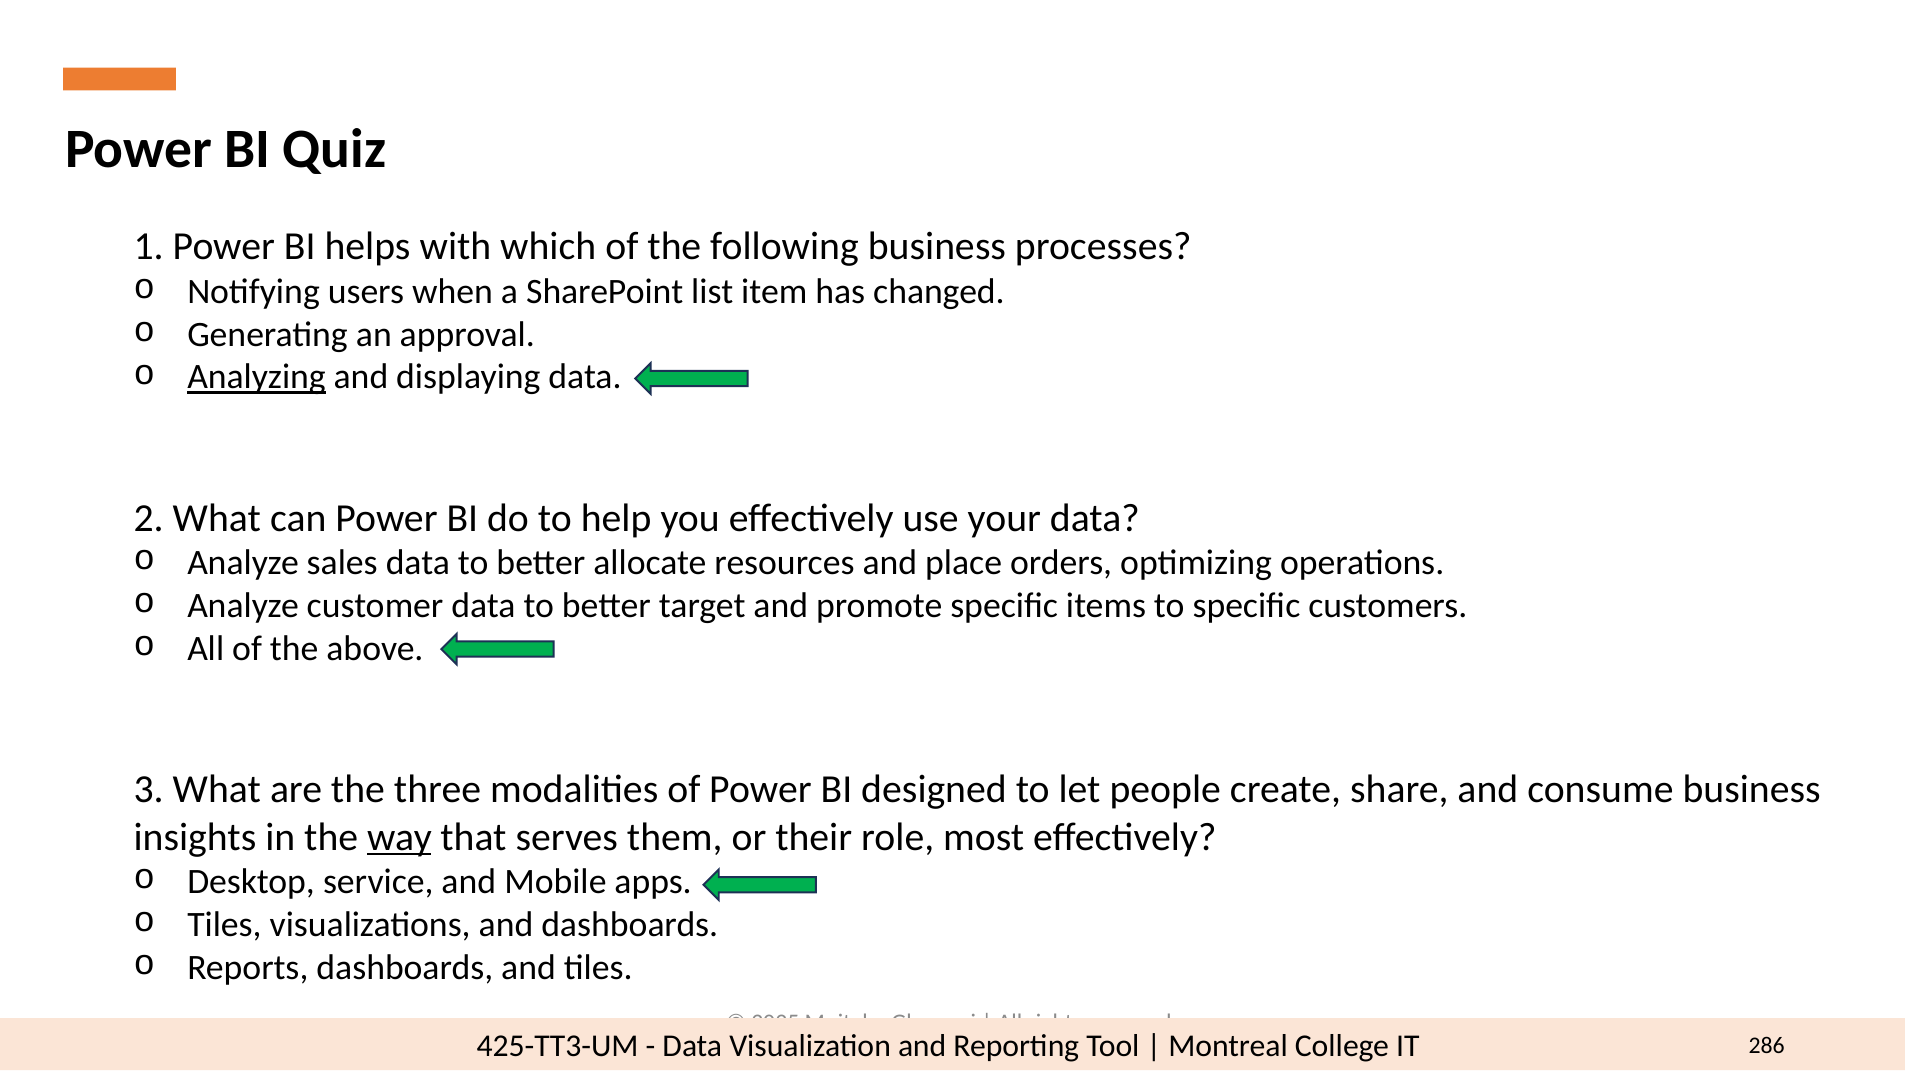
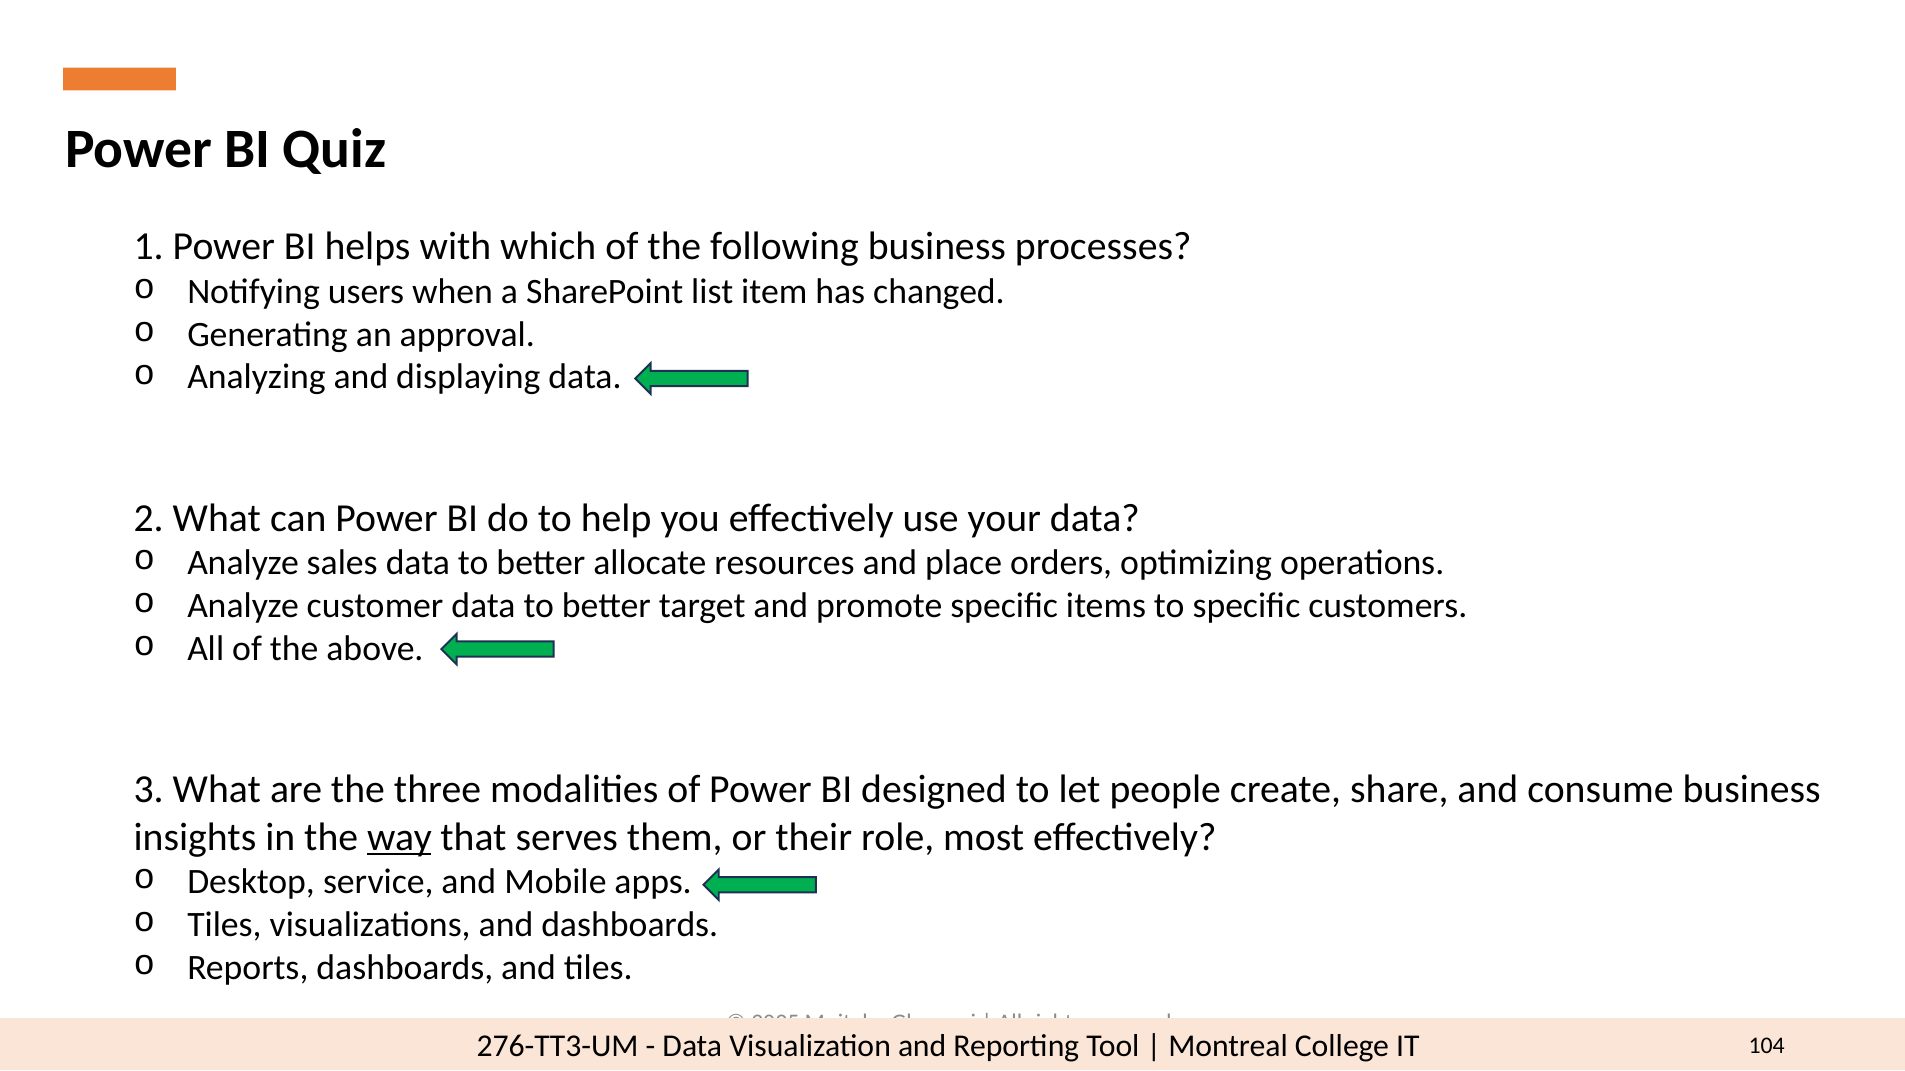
Analyzing underline: present -> none (256, 377)
425-TT3-UM: 425-TT3-UM -> 276-TT3-UM (558, 1047)
286: 286 -> 104 (1767, 1046)
